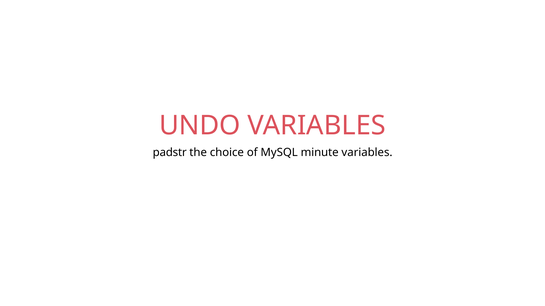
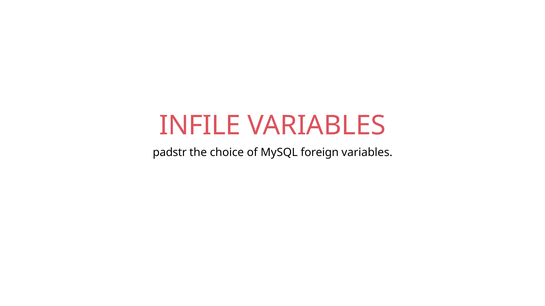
UNDO: UNDO -> INFILE (200, 126)
minute: minute -> foreign (320, 153)
